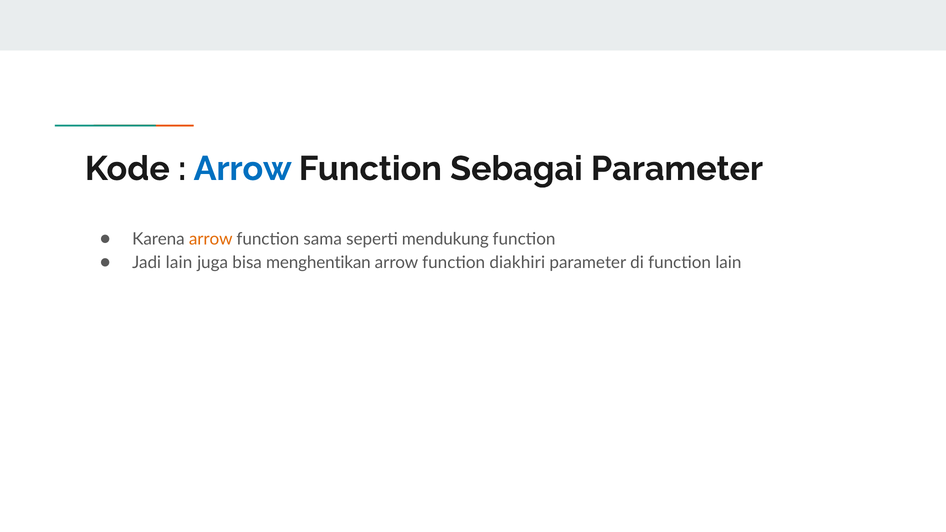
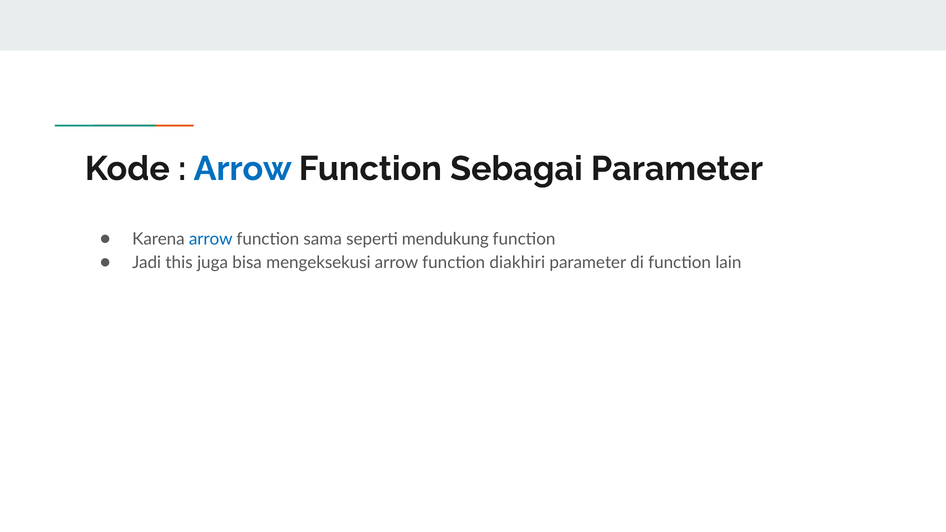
arrow colour: orange -> blue (211, 239)
Jadi lain: lain -> this (179, 263)
menghentikan: menghentikan -> mengeksekusi (318, 263)
